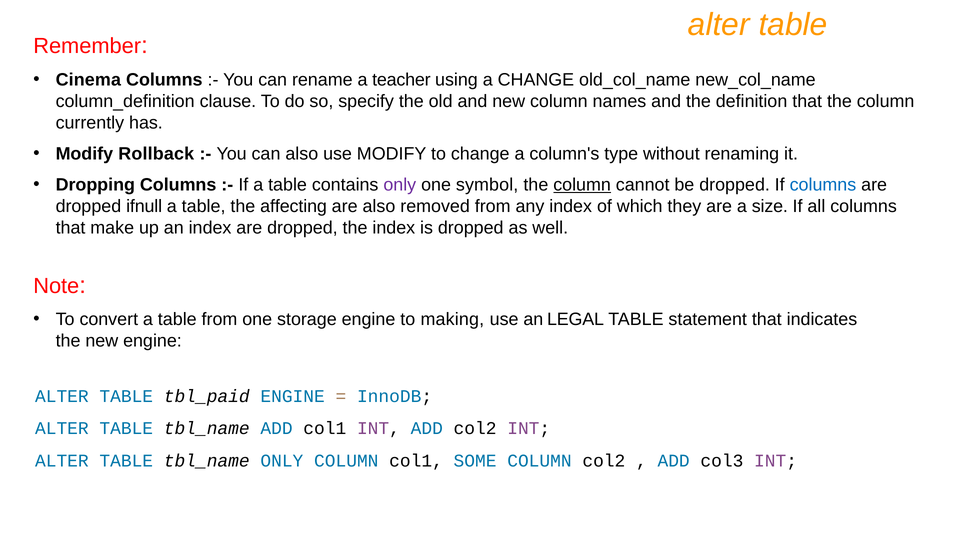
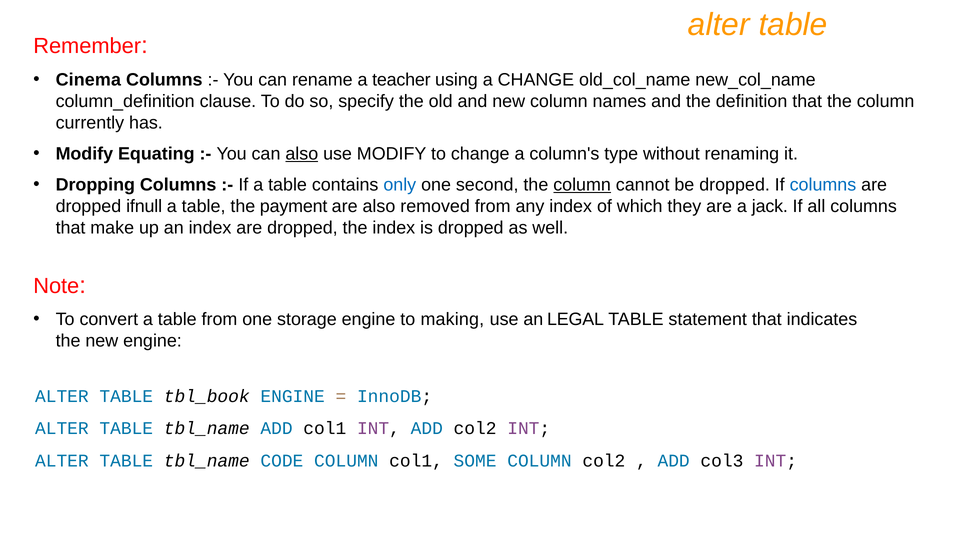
Rollback: Rollback -> Equating (156, 154)
also underline: none -> present (302, 154)
only colour: purple -> blue (400, 185)
symbol: symbol -> second (487, 185)
affecting: affecting -> payment (294, 206)
size: size -> jack (770, 206)
tbl_paid: tbl_paid -> tbl_book (207, 396)
tbl_name ONLY: ONLY -> CODE (282, 460)
